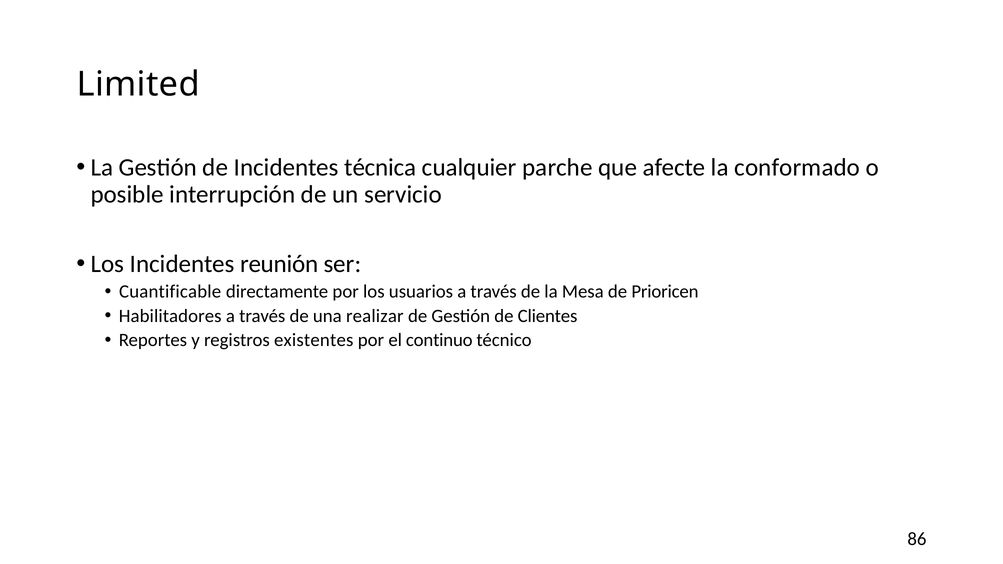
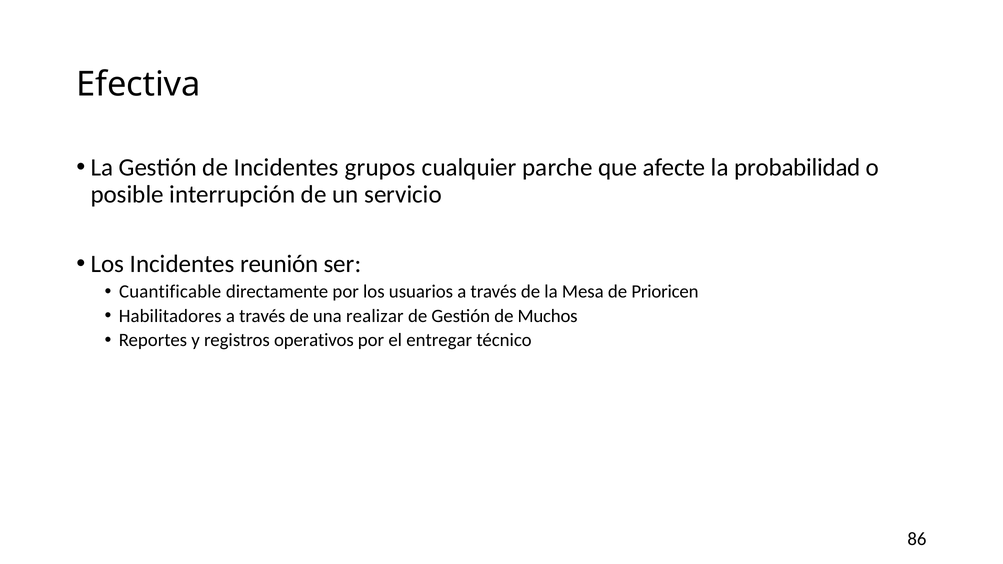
Limited: Limited -> Efectiva (139, 84)
técnica: técnica -> grupos (380, 167)
conformado: conformado -> probabilidad (797, 167)
Clientes: Clientes -> Muchos (548, 316)
existentes: existentes -> operativos (314, 340)
continuo: continuo -> entregar (439, 340)
